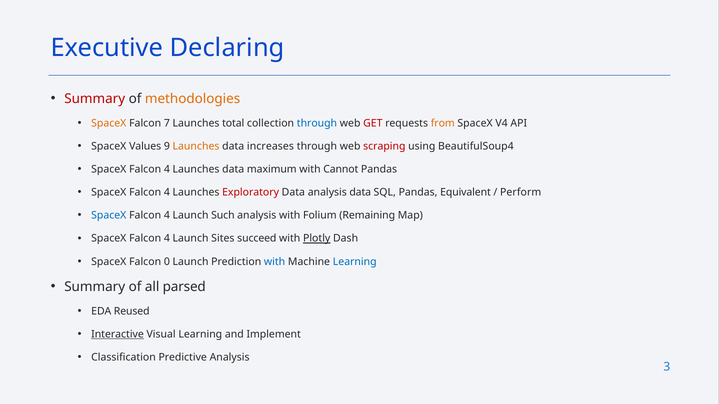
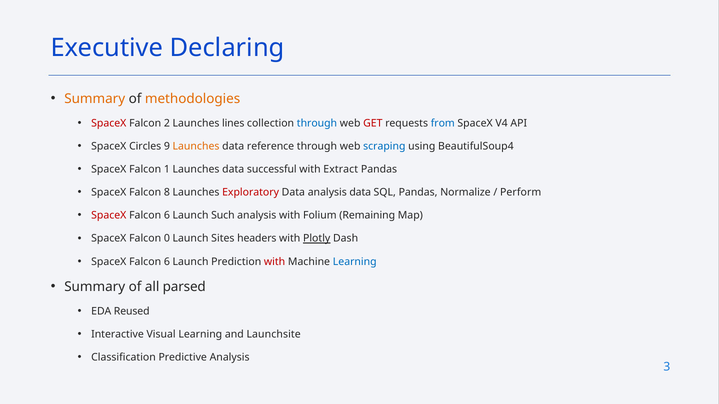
Summary colour: red -> orange (95, 99)
SpaceX colour: orange -> red (109, 123)
7: 7 -> 2 (167, 123)
total: total -> lines (233, 123)
from colour: orange -> blue (443, 123)
Values: Values -> Circles (145, 146)
increases: increases -> reference (271, 146)
scraping colour: red -> blue (384, 146)
4: 4 -> 1 (167, 170)
maximum: maximum -> successful (272, 170)
Cannot: Cannot -> Extract (341, 170)
4: 4 -> 8 (167, 193)
Equivalent: Equivalent -> Normalize (465, 193)
SpaceX colour: blue -> red (109, 216)
4: 4 -> 6 (167, 216)
4: 4 -> 0 (167, 239)
succeed: succeed -> headers (257, 239)
0: 0 -> 6 (167, 262)
with colour: blue -> red (275, 262)
Interactive underline: present -> none (118, 335)
Implement: Implement -> Launchsite (274, 335)
